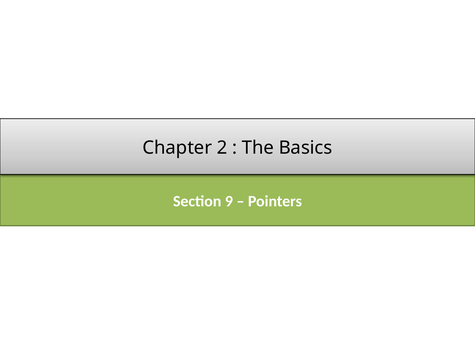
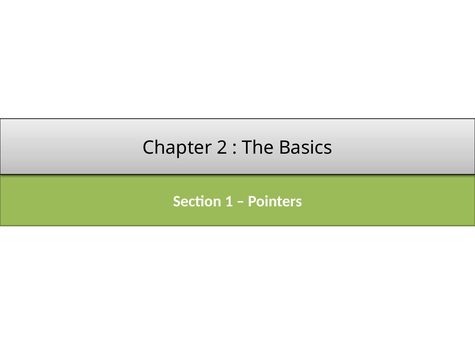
9: 9 -> 1 (229, 201)
